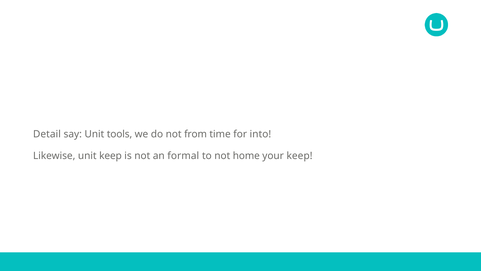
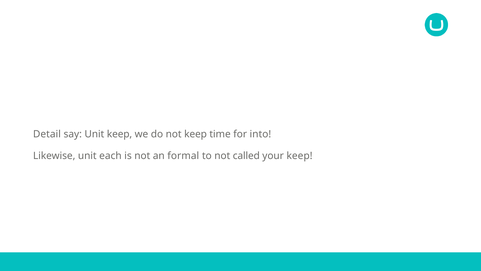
Unit tools: tools -> keep (120, 134)
not from: from -> keep (196, 134)
unit keep: keep -> each (110, 156)
home: home -> called (246, 156)
